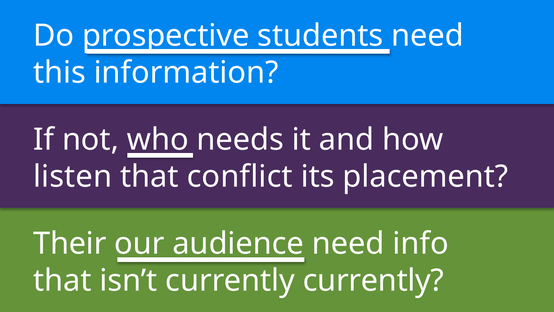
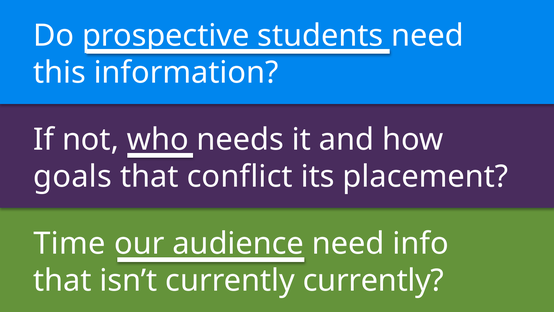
listen: listen -> goals (73, 176)
Their: Their -> Time (70, 243)
